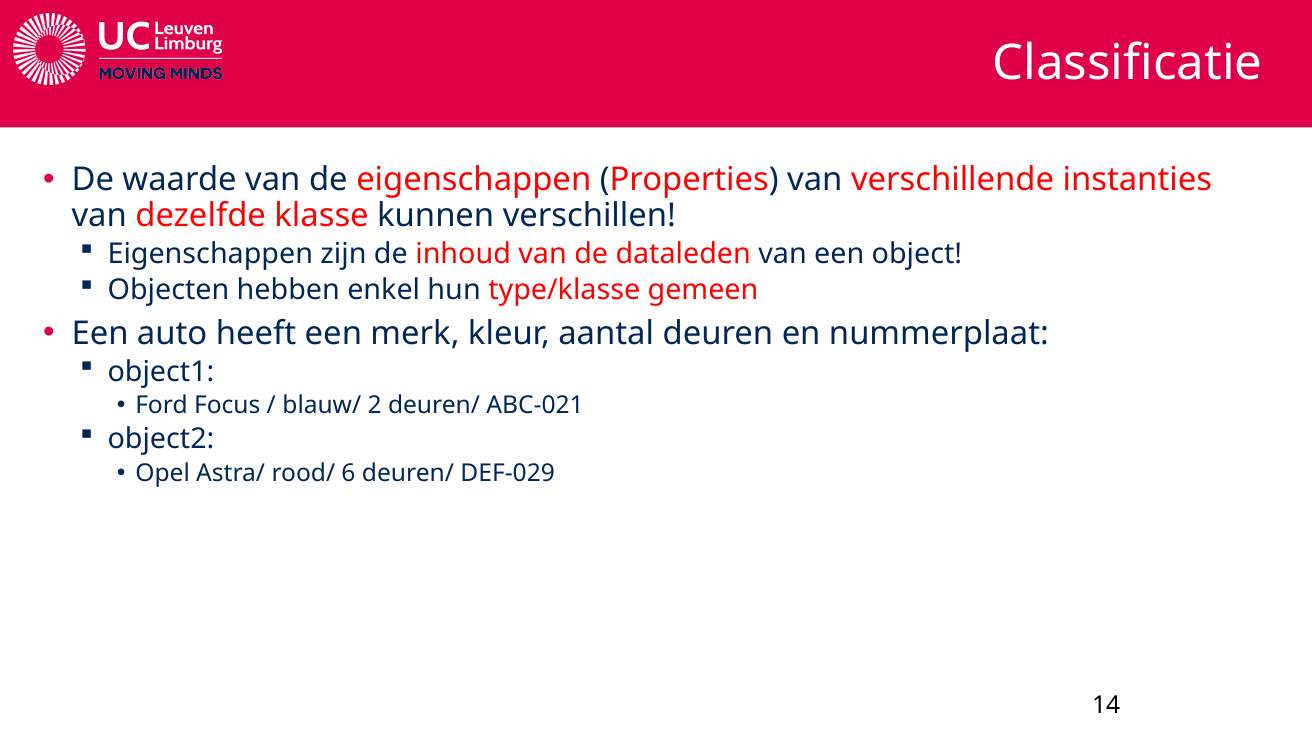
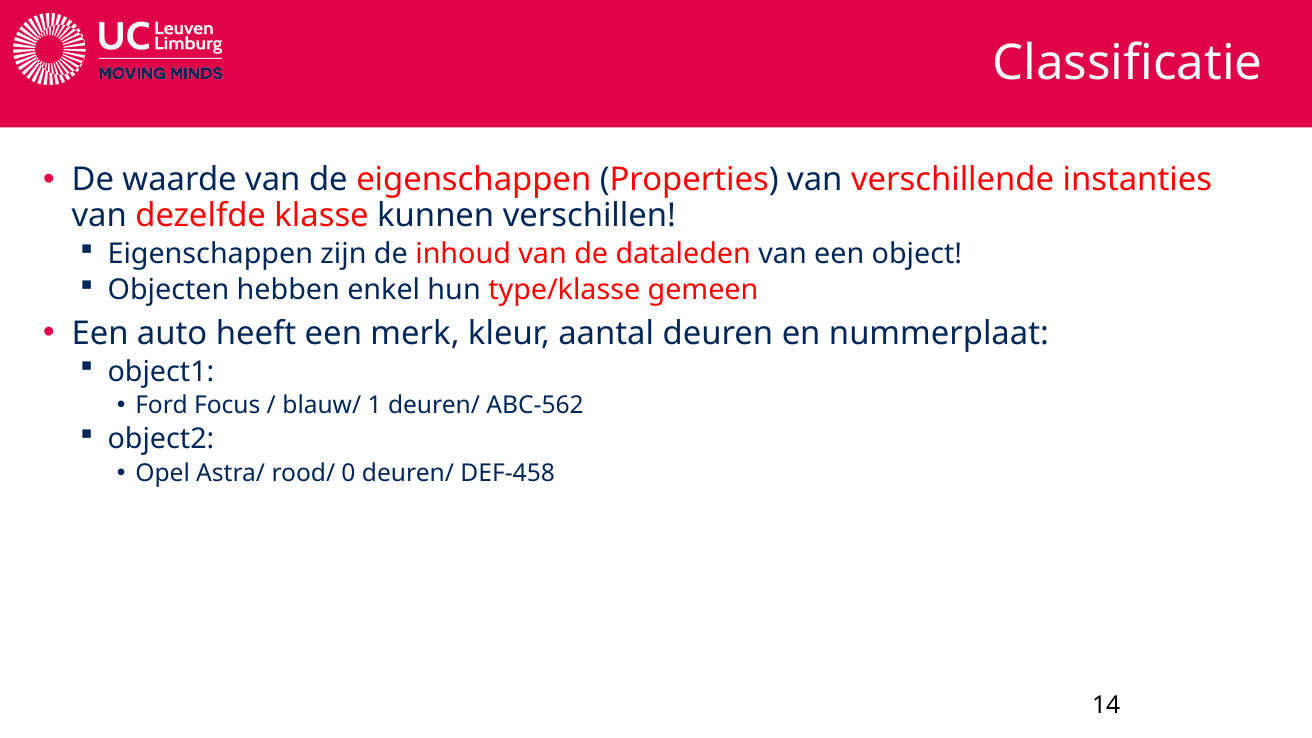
2: 2 -> 1 (375, 406)
ABC-021: ABC-021 -> ABC-562 (535, 406)
6: 6 -> 0 (349, 473)
DEF-029: DEF-029 -> DEF-458 (508, 473)
